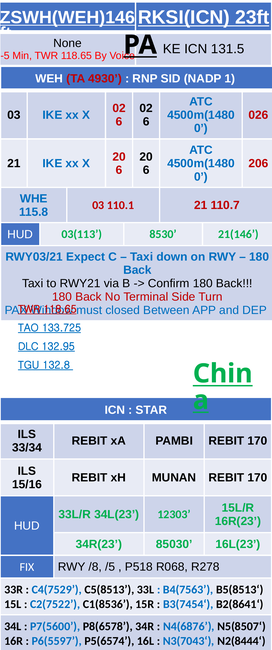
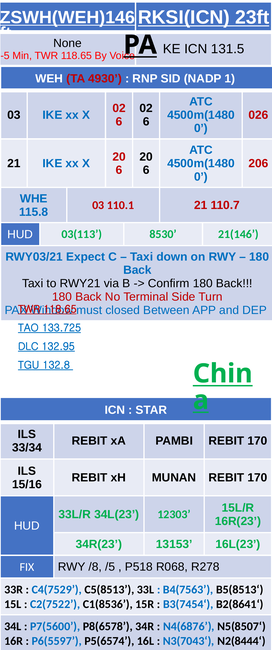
85030: 85030 -> 13153 (174, 545)
